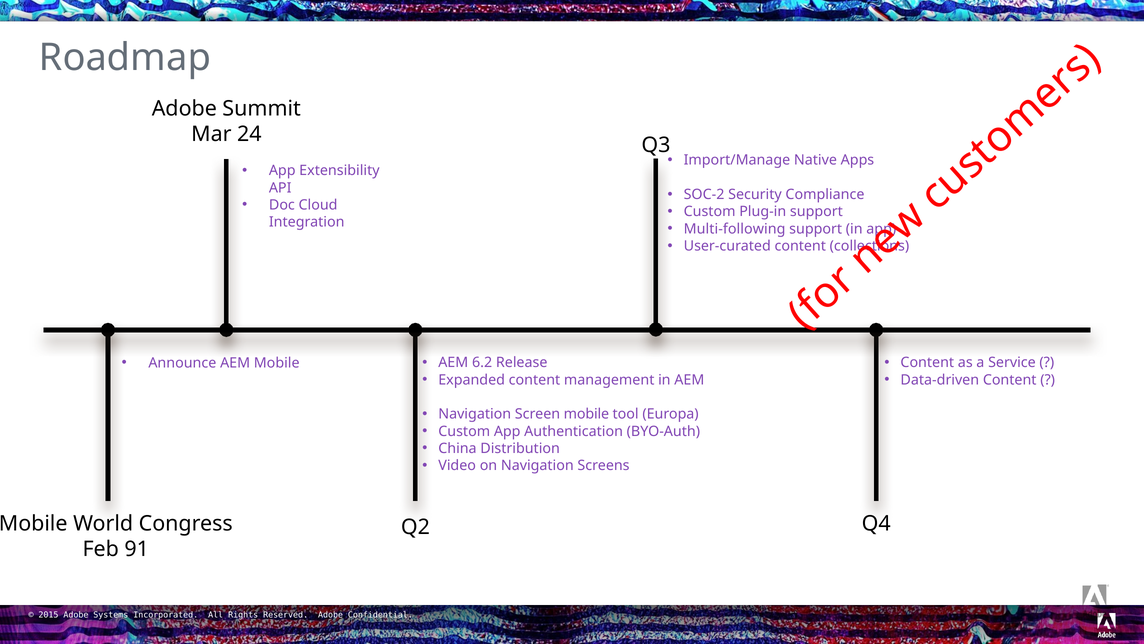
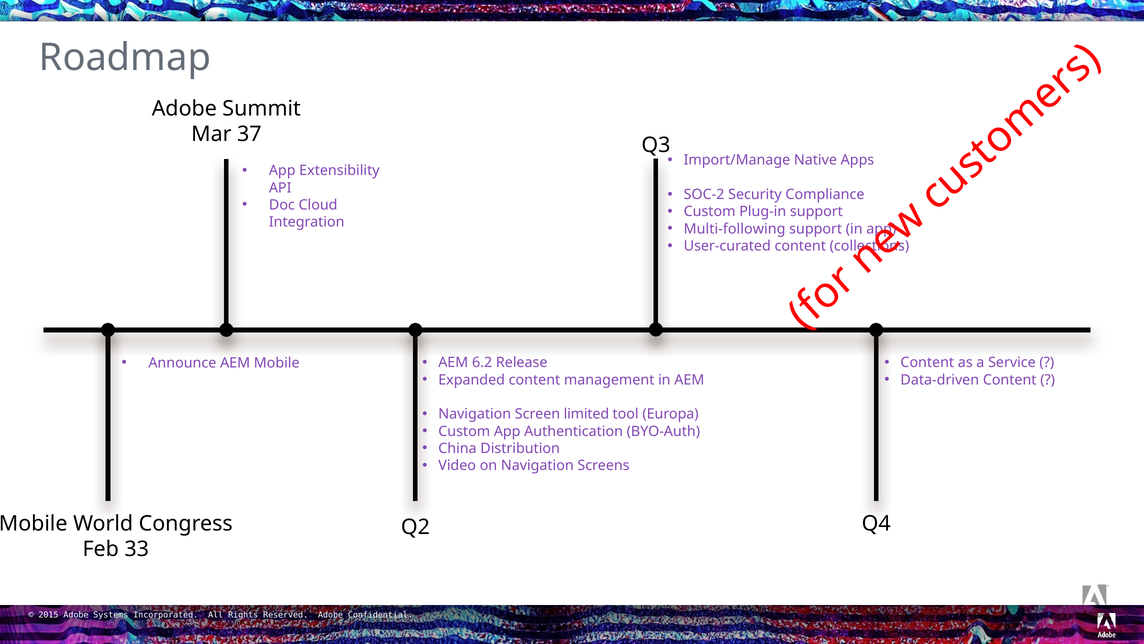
24: 24 -> 37 (249, 134)
Screen mobile: mobile -> limited (586, 414)
91: 91 -> 33 (137, 549)
